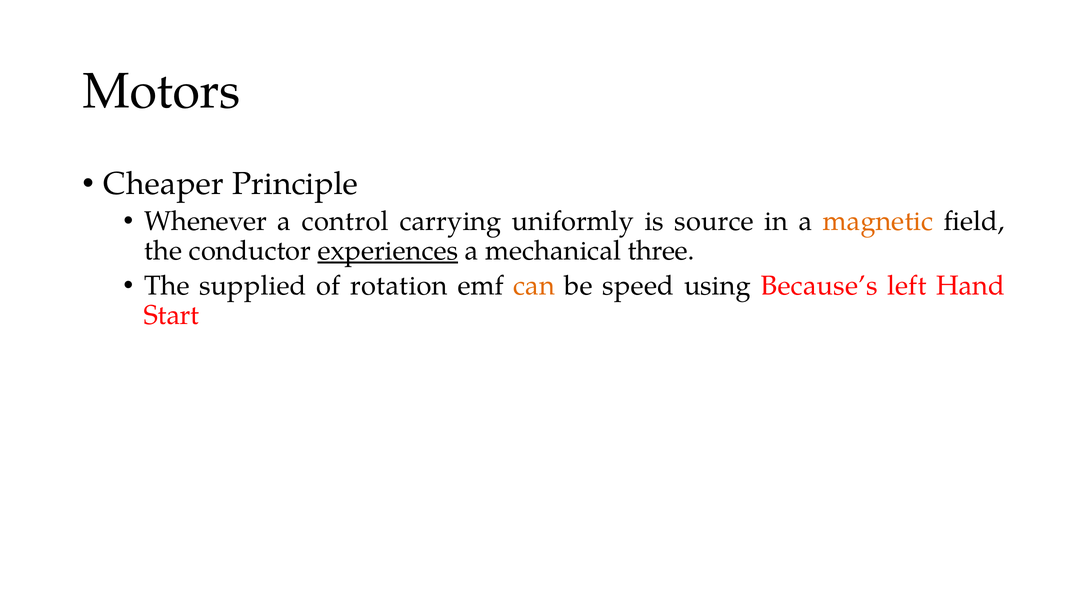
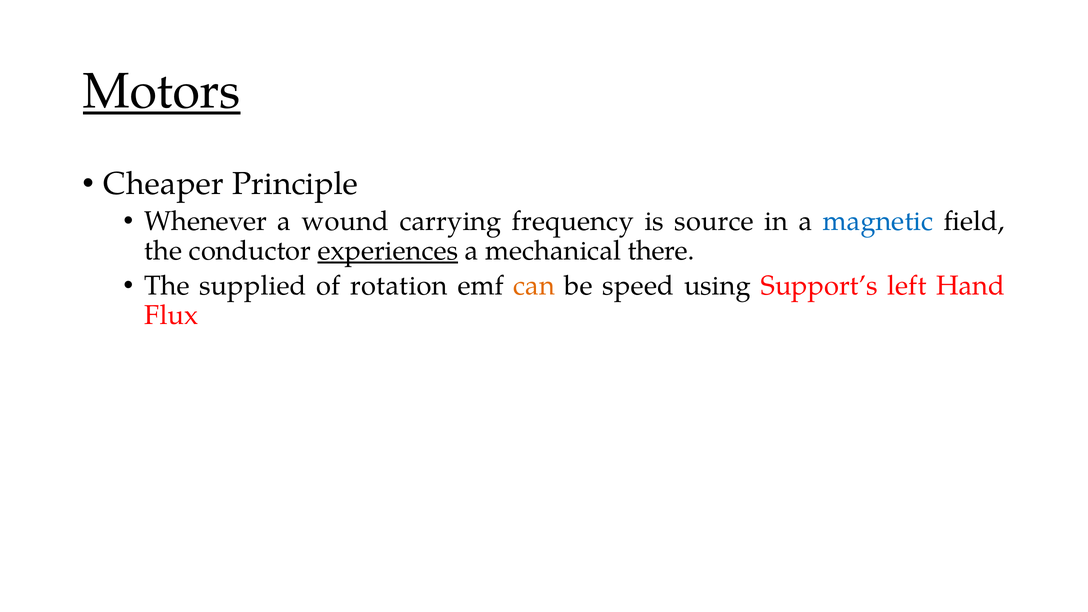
Motors underline: none -> present (162, 91)
control: control -> wound (345, 221)
uniformly: uniformly -> frequency (573, 221)
magnetic colour: orange -> blue (878, 221)
three: three -> there (661, 251)
Because’s: Because’s -> Support’s (819, 286)
Start: Start -> Flux (171, 315)
